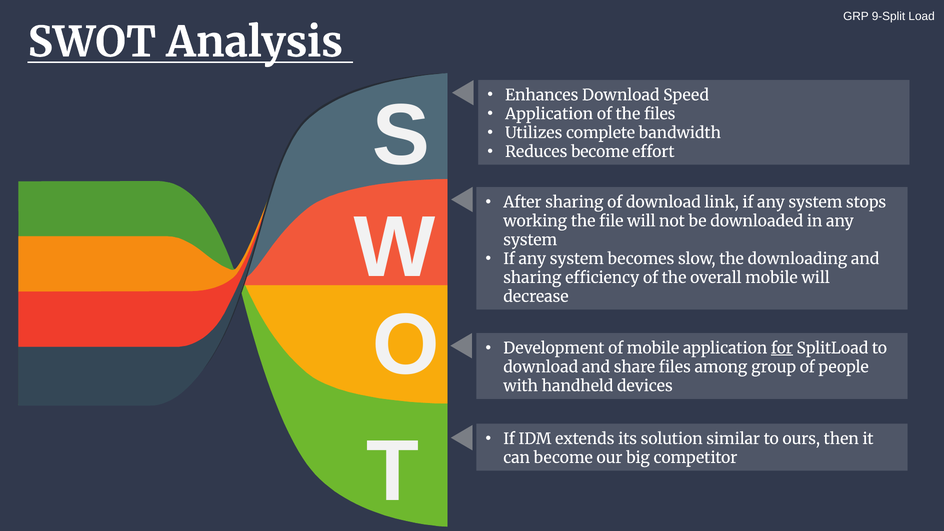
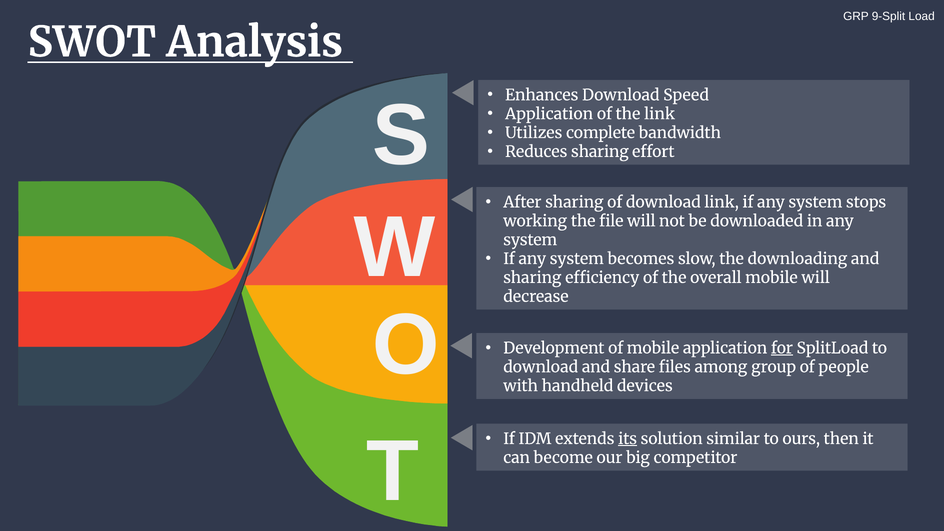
the files: files -> link (660, 114)
Reduces become: become -> sharing (600, 152)
its underline: none -> present (628, 439)
